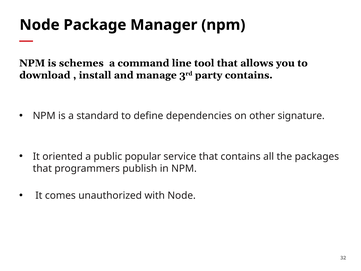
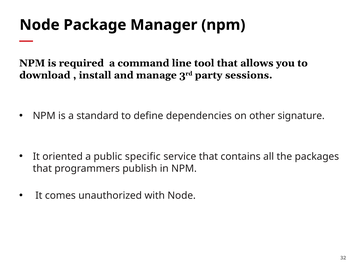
schemes: schemes -> required (81, 63)
party contains: contains -> sessions (249, 75)
popular: popular -> specific (143, 156)
